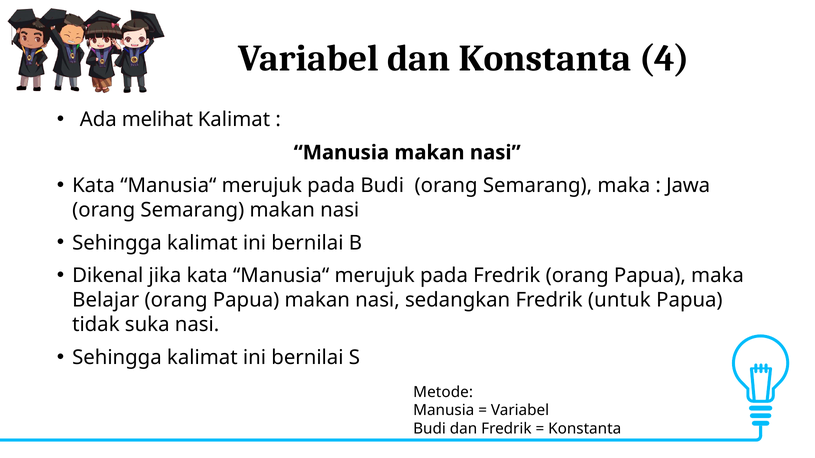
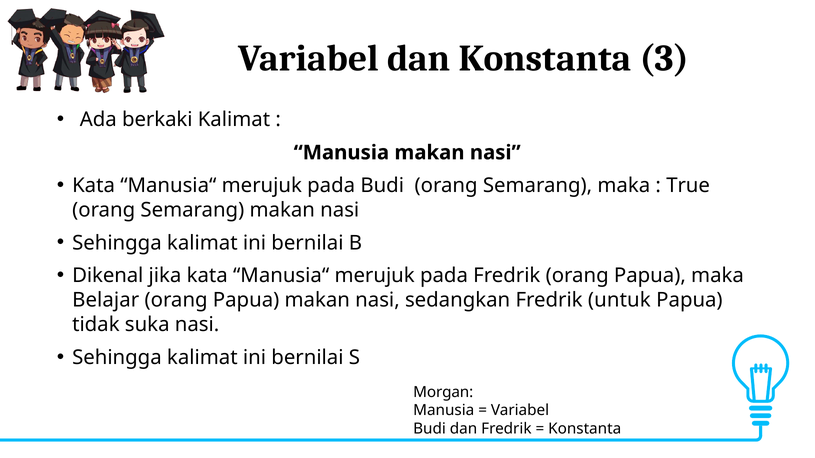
4: 4 -> 3 (664, 58)
melihat: melihat -> berkaki (157, 120)
Jawa: Jawa -> True (688, 186)
Metode: Metode -> Morgan (443, 392)
